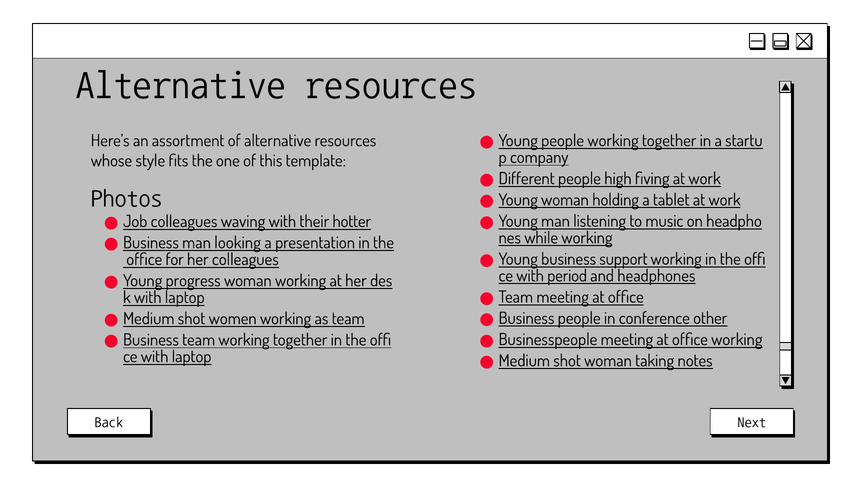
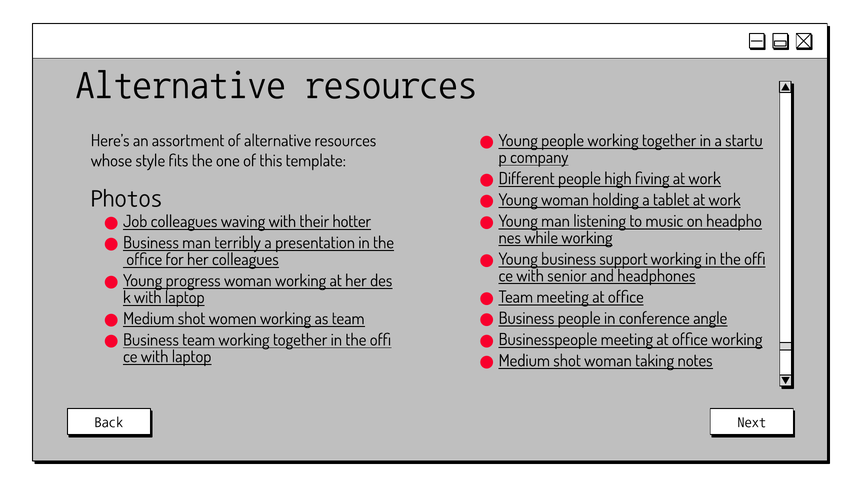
looking: looking -> terribly (238, 243)
period: period -> senior (567, 276)
other: other -> angle (710, 318)
